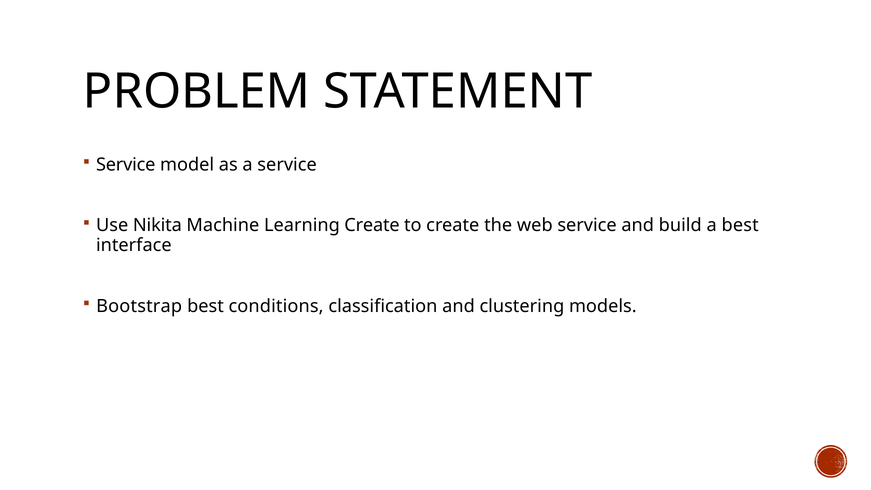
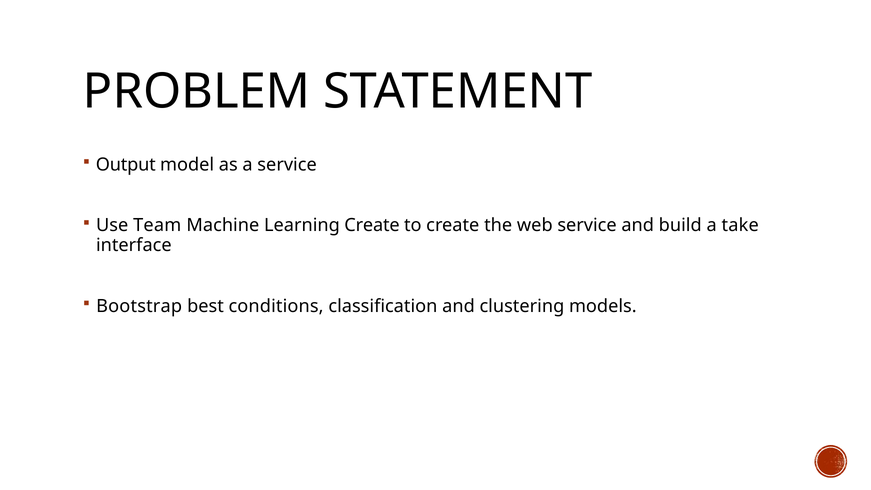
Service: Service -> Output (126, 165)
Nikita: Nikita -> Team (157, 225)
a best: best -> take (740, 225)
